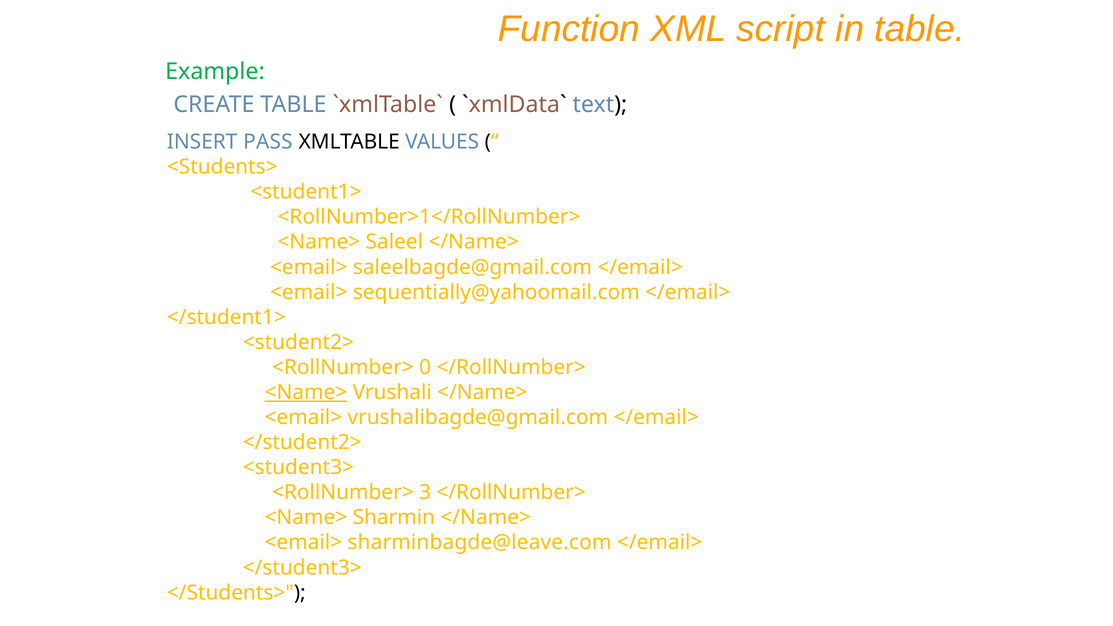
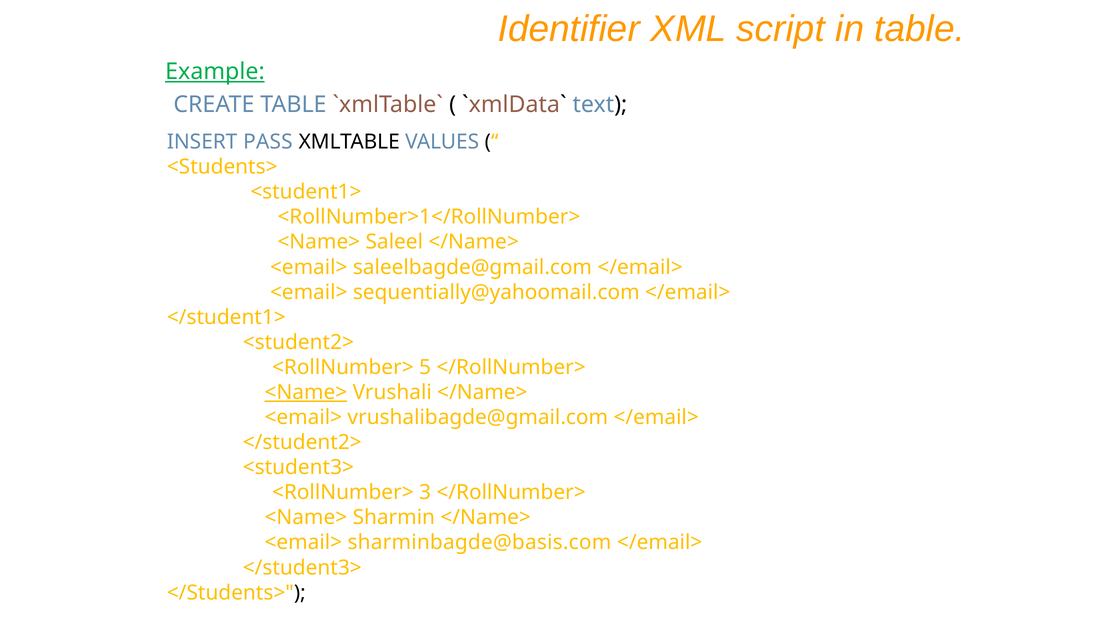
Function: Function -> Identifier (569, 29)
Example underline: none -> present (215, 72)
0: 0 -> 5 (425, 367)
sharminbagde@leave.com: sharminbagde@leave.com -> sharminbagde@basis.com (479, 543)
